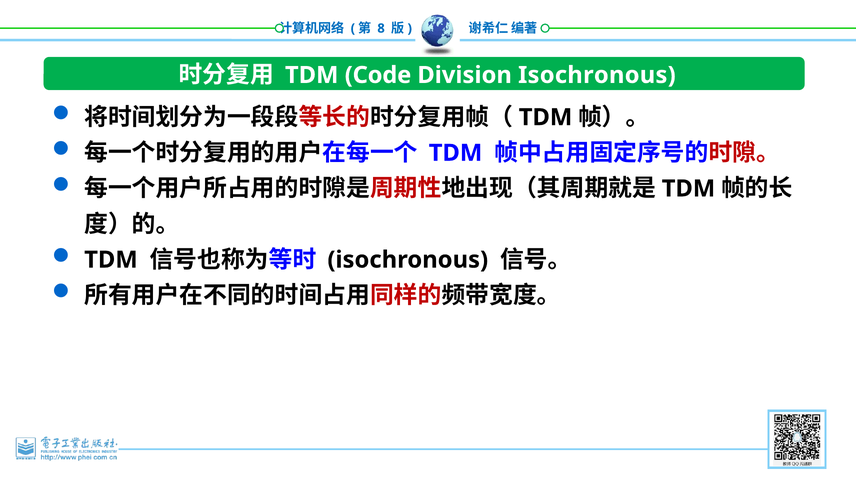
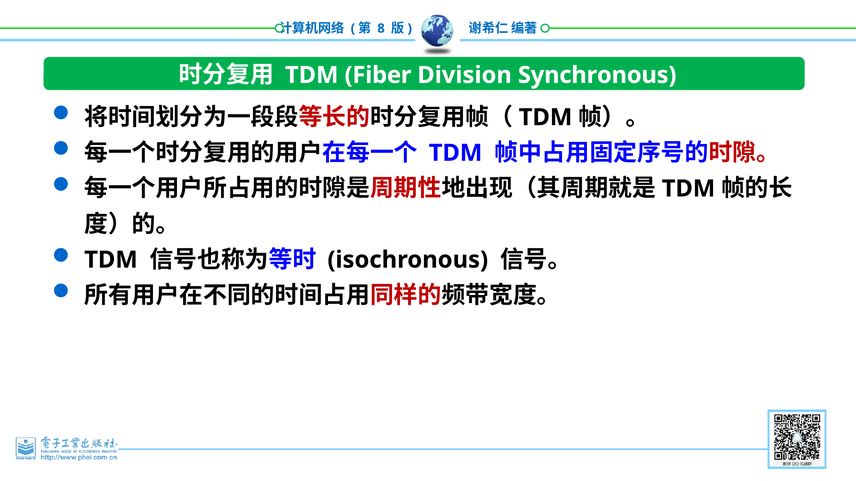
Code: Code -> Fiber (378, 75)
Division Isochronous: Isochronous -> Synchronous (597, 75)
